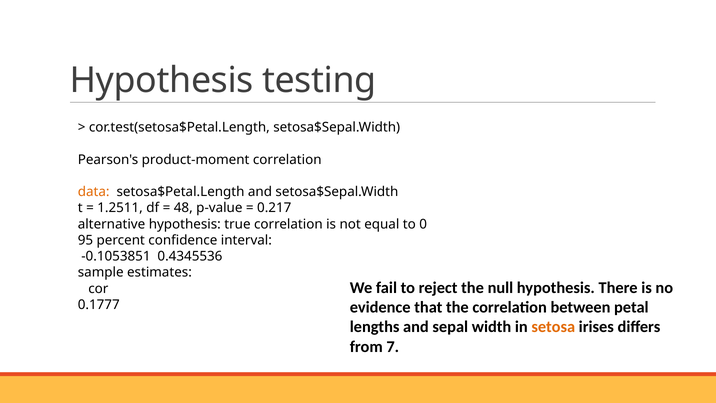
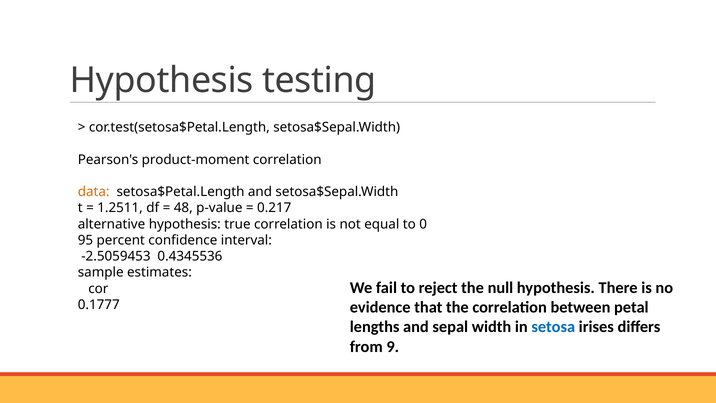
-0.1053851: -0.1053851 -> -2.5059453 (116, 256)
setosa colour: orange -> blue (553, 327)
7: 7 -> 9 (393, 347)
